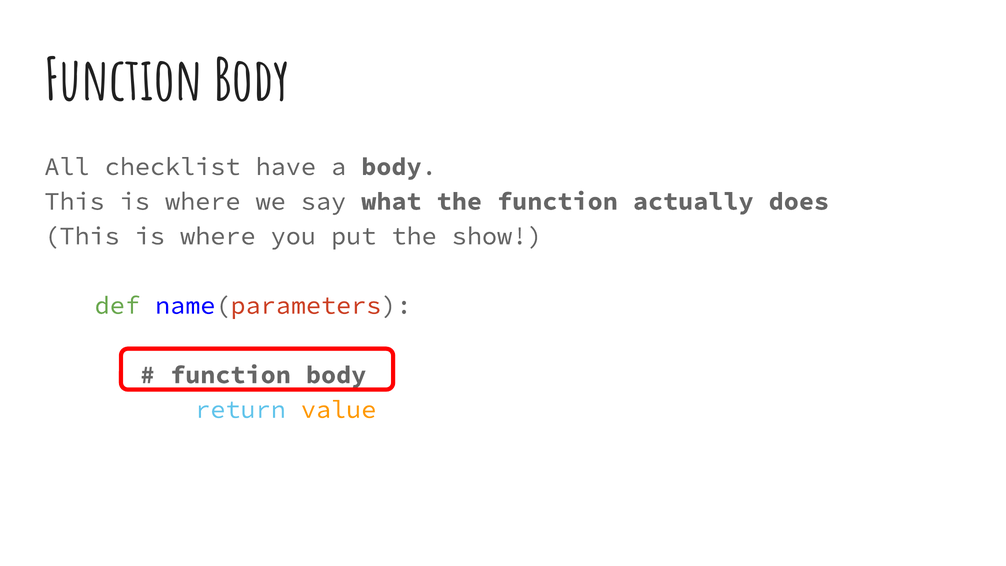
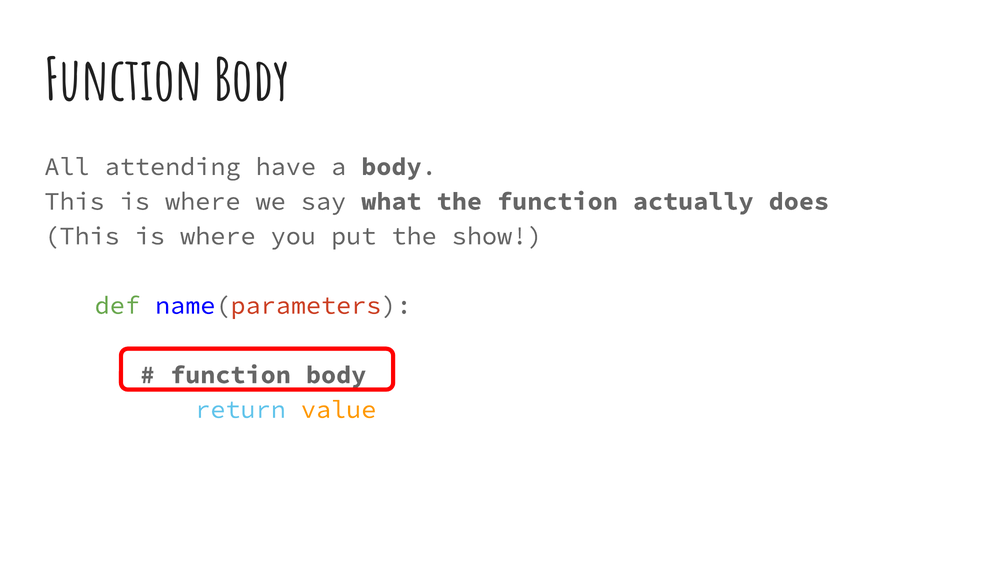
checklist: checklist -> attending (173, 167)
